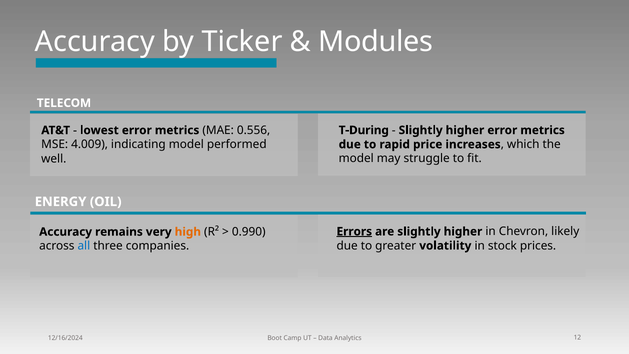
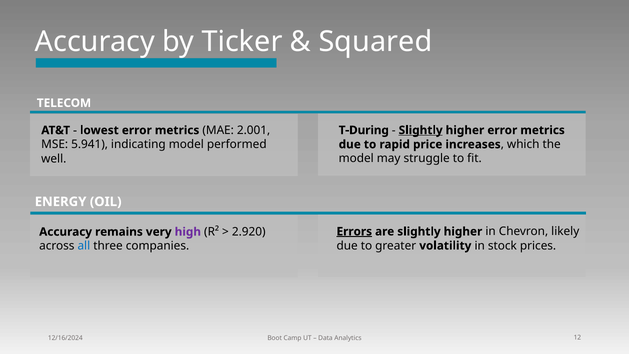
Modules: Modules -> Squared (375, 42)
Slightly underline: none -> present (421, 130)
0.556: 0.556 -> 2.001 (254, 130)
4.009: 4.009 -> 5.941 (90, 144)
high colour: orange -> purple (188, 232)
0.990: 0.990 -> 2.920 (249, 232)
